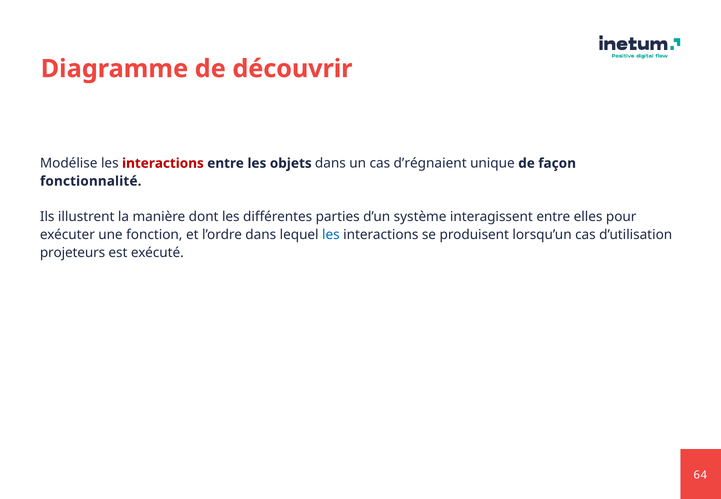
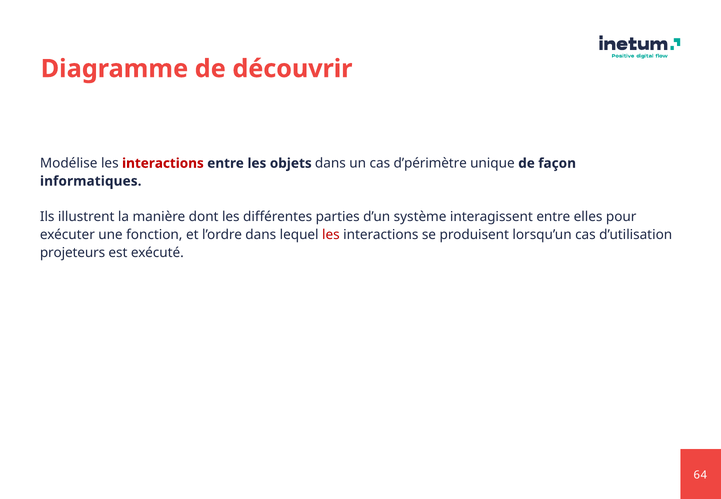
d’régnaient: d’régnaient -> d’périmètre (430, 163)
fonctionnalité: fonctionnalité -> informatiques (91, 181)
les colour: blue -> red (331, 235)
